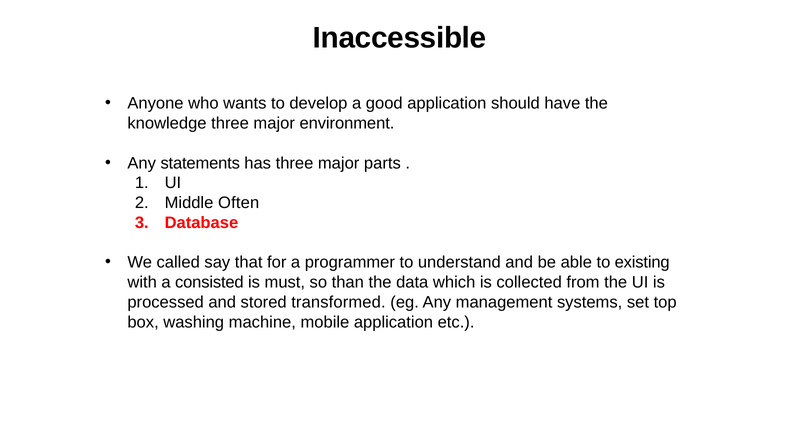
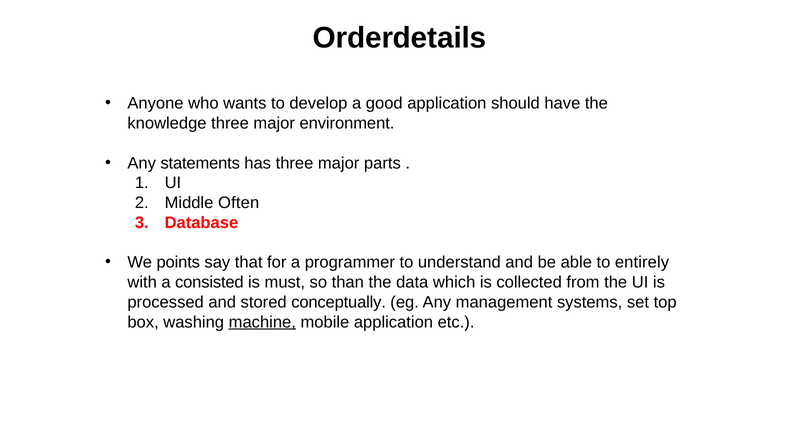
Inaccessible: Inaccessible -> Orderdetails (399, 38)
called: called -> points (178, 262)
existing: existing -> entirely (642, 262)
transformed: transformed -> conceptually (339, 302)
machine underline: none -> present (262, 322)
